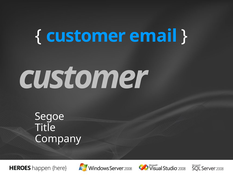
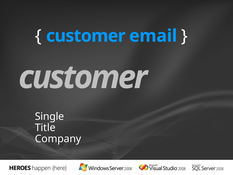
Segoe: Segoe -> Single (50, 116)
